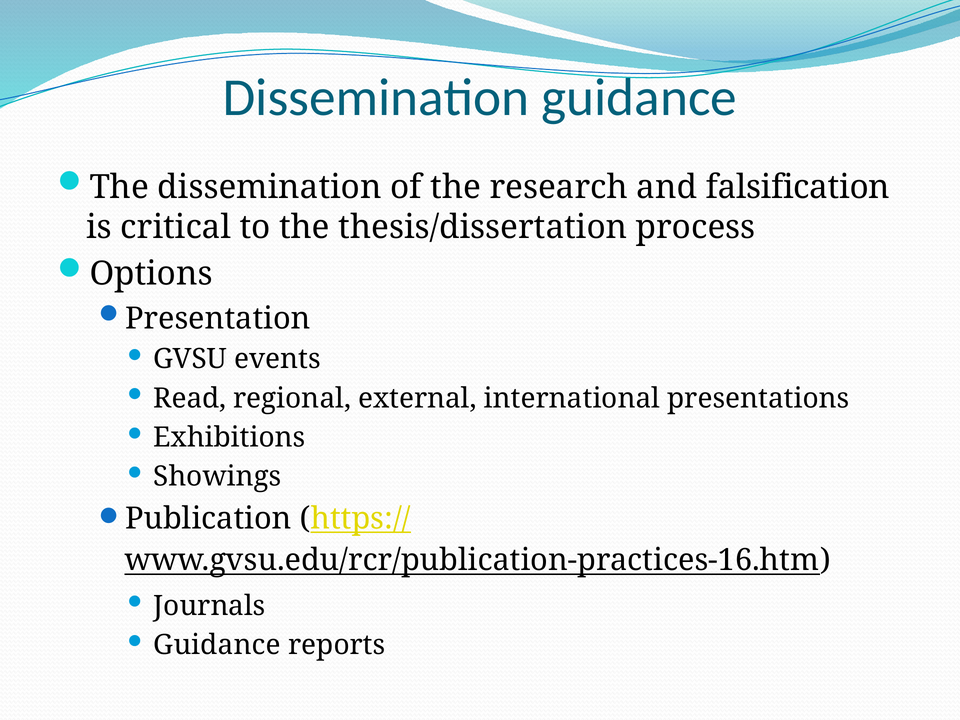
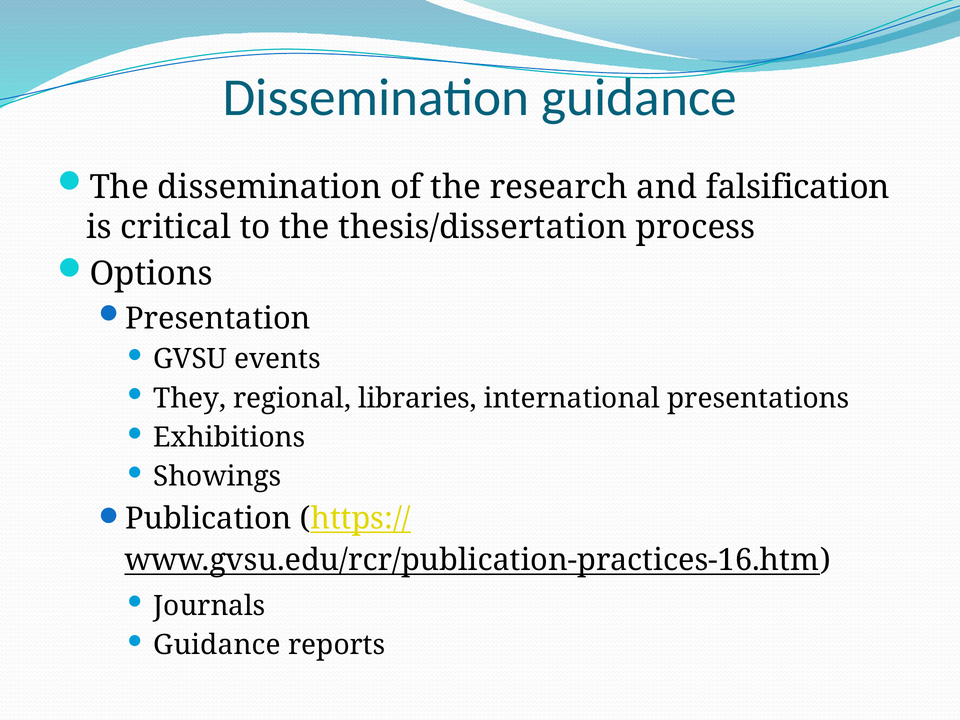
Read: Read -> They (190, 398)
external: external -> libraries (418, 398)
